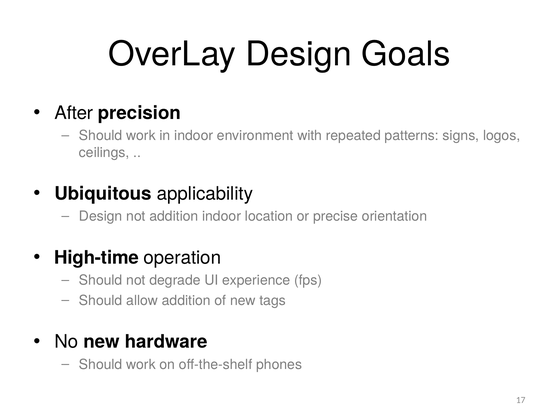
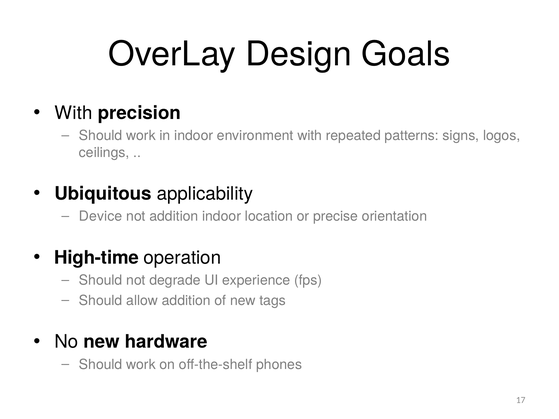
After: After -> With (74, 113)
Design: Design -> Device (101, 217)
